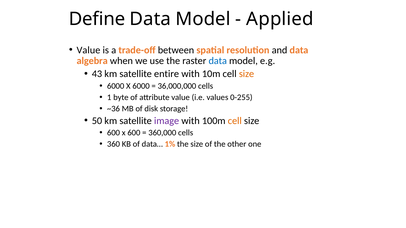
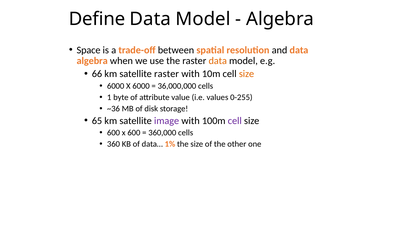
Applied: Applied -> Algebra (280, 19)
Value: Value -> Space (89, 50)
data colour: blue -> orange (218, 61)
43: 43 -> 66 (97, 74)
satellite entire: entire -> raster (167, 74)
50: 50 -> 65 (97, 121)
cell colour: orange -> purple (235, 121)
